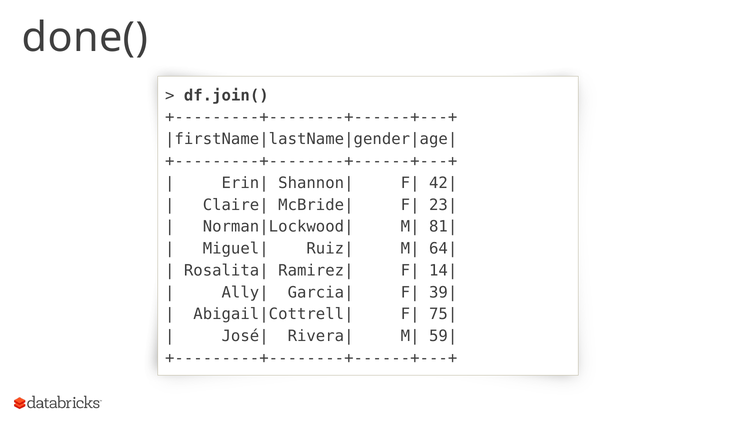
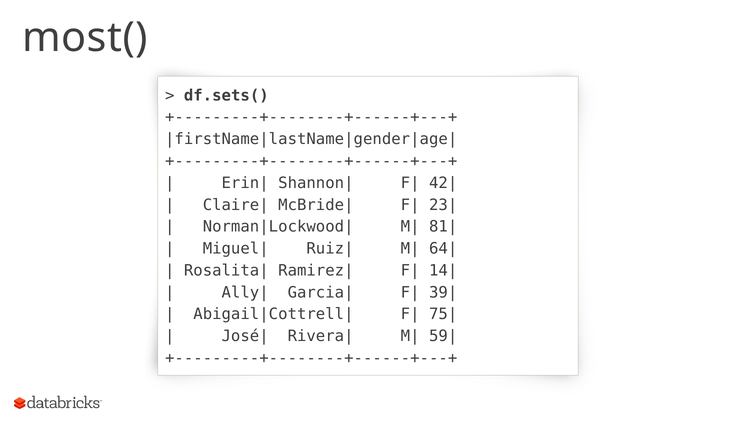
done(: done( -> most( (85, 37)
df.join(: df.join( -> df.sets( (226, 95)
